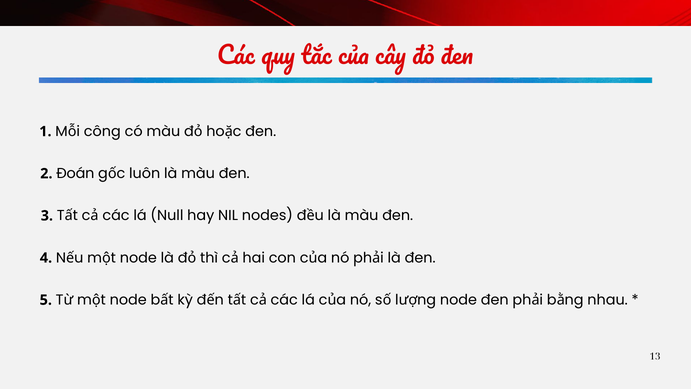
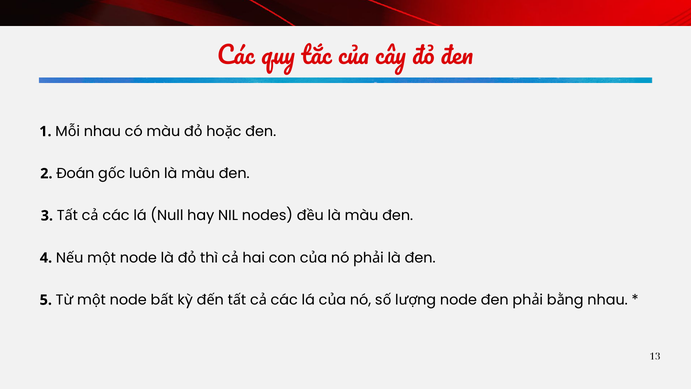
công: công -> nhau (102, 131)
